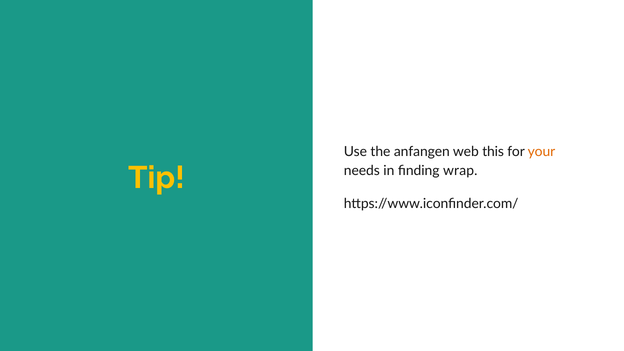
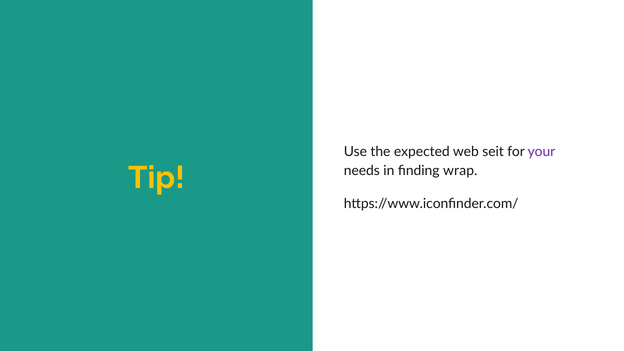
anfangen: anfangen -> expected (422, 152)
this: this -> seit (493, 152)
your colour: orange -> purple (541, 152)
